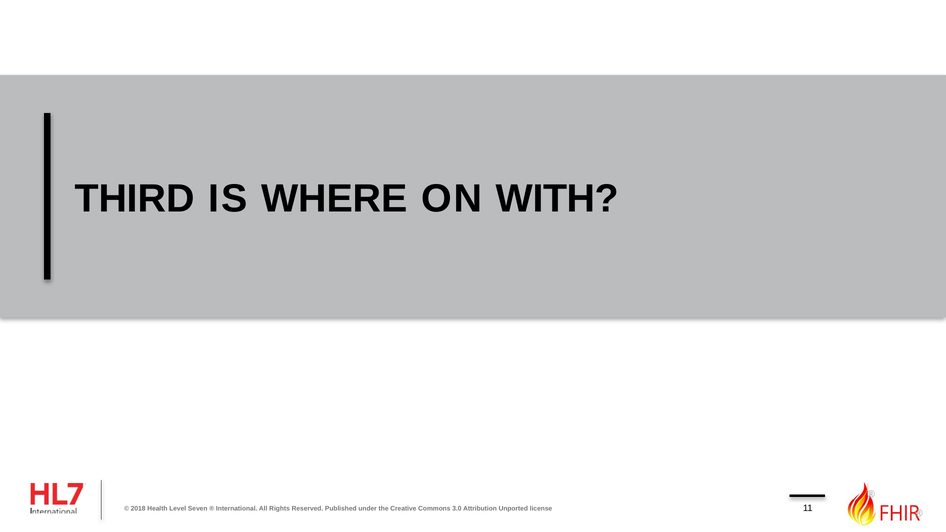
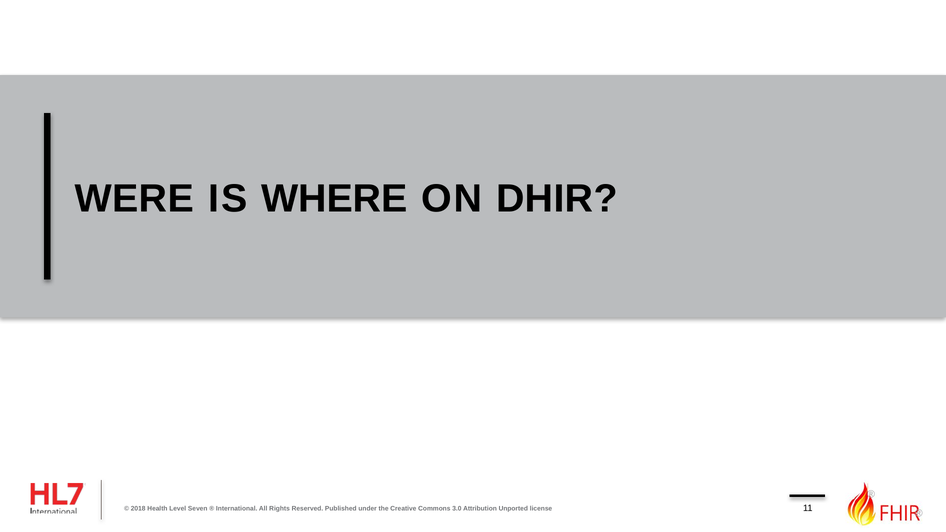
THIRD: THIRD -> WERE (134, 199)
WITH: WITH -> DHIR (557, 199)
